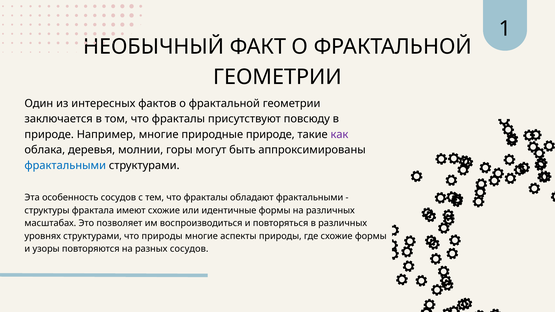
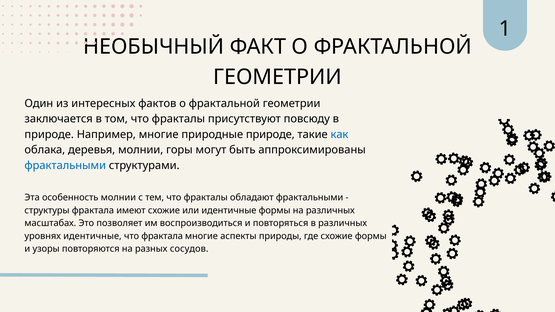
как colour: purple -> blue (339, 135)
особенность сосудов: сосудов -> молнии (118, 198)
уровнях структурами: структурами -> идентичные (92, 236)
что природы: природы -> фрактала (162, 236)
